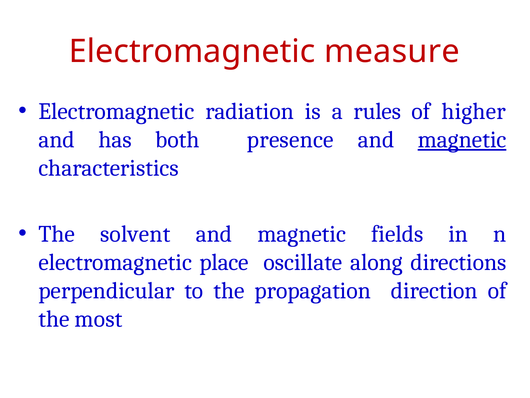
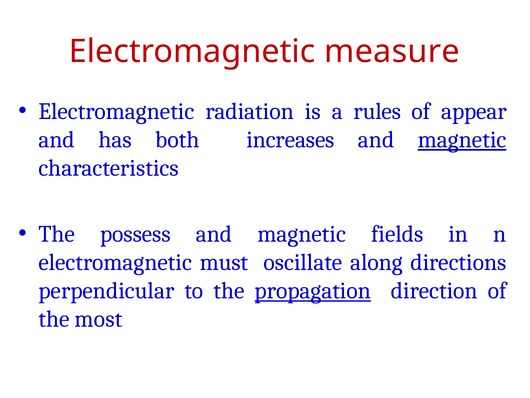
higher: higher -> appear (474, 111)
presence: presence -> increases (290, 139)
solvent: solvent -> possess (135, 234)
place: place -> must (224, 262)
propagation underline: none -> present (313, 290)
